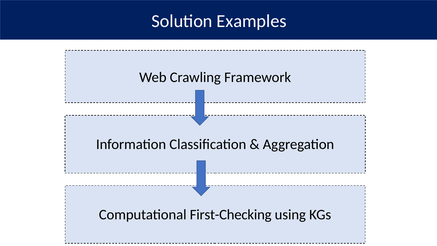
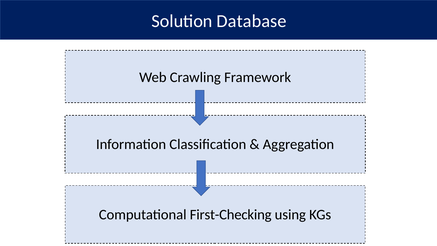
Examples: Examples -> Database (252, 21)
